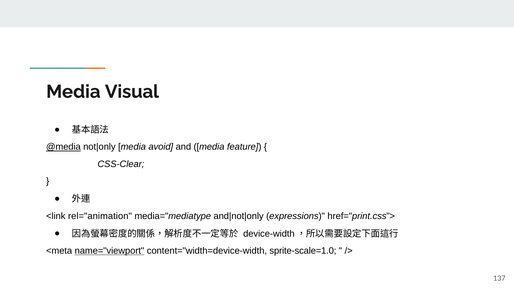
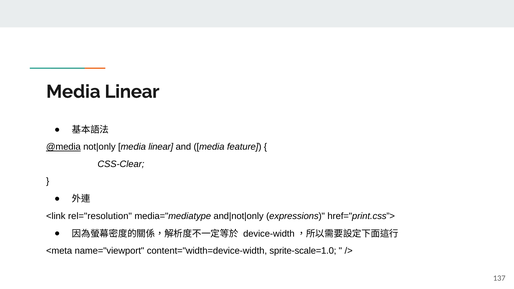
Visual: Visual -> Linear (132, 92)
avoid: avoid -> linear (161, 147)
rel="animation: rel="animation -> rel="resolution (100, 216)
name="viewport underline: present -> none (109, 251)
